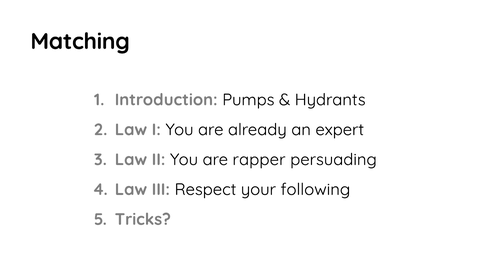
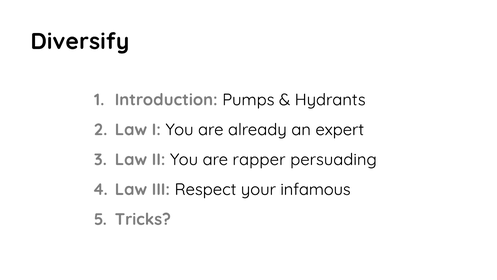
Matching: Matching -> Diversify (80, 41)
following: following -> infamous (315, 189)
